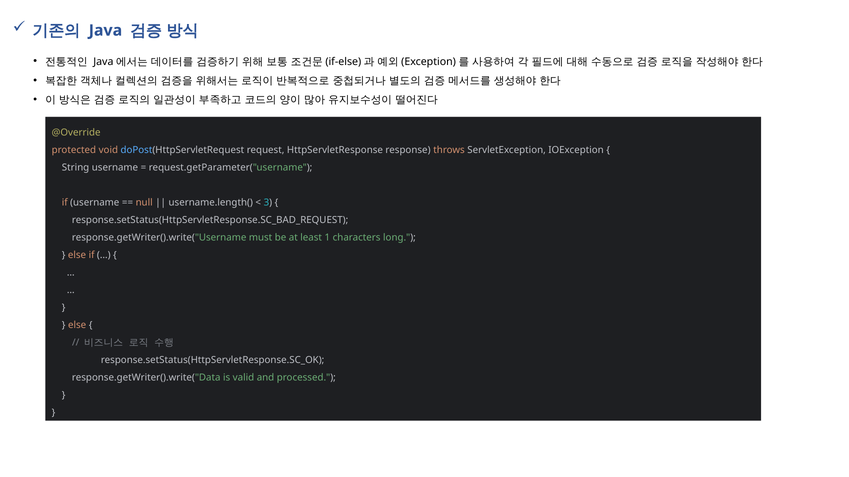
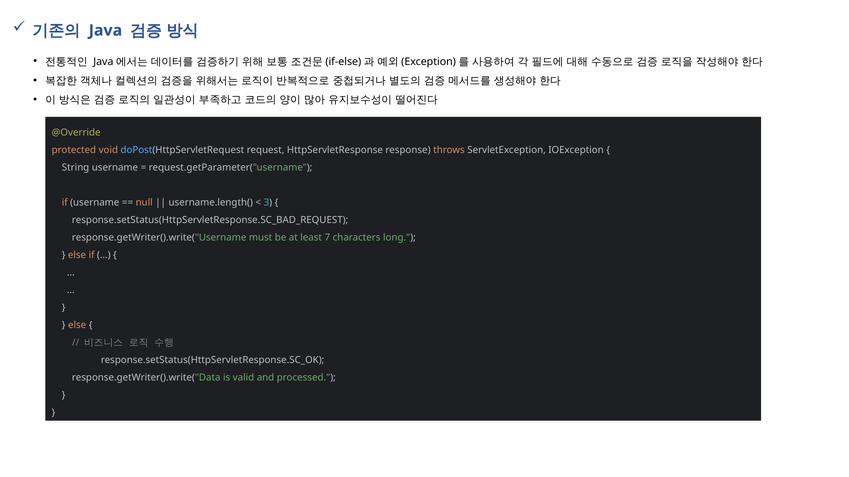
1: 1 -> 7 (327, 238)
